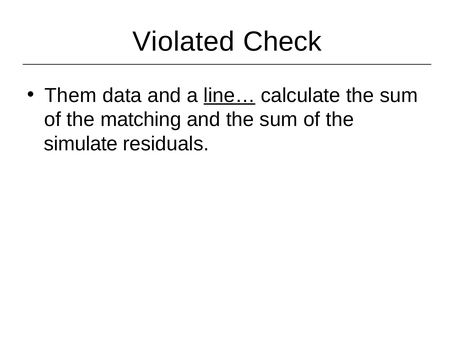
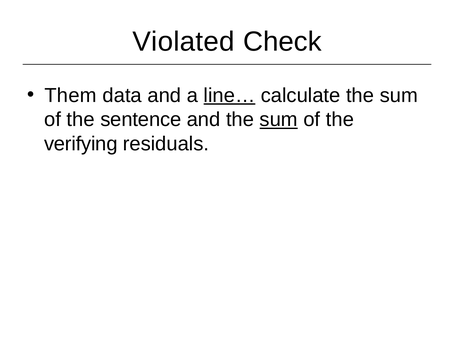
matching: matching -> sentence (141, 119)
sum underline: none -> present (279, 119)
simulate: simulate -> verifying (81, 144)
